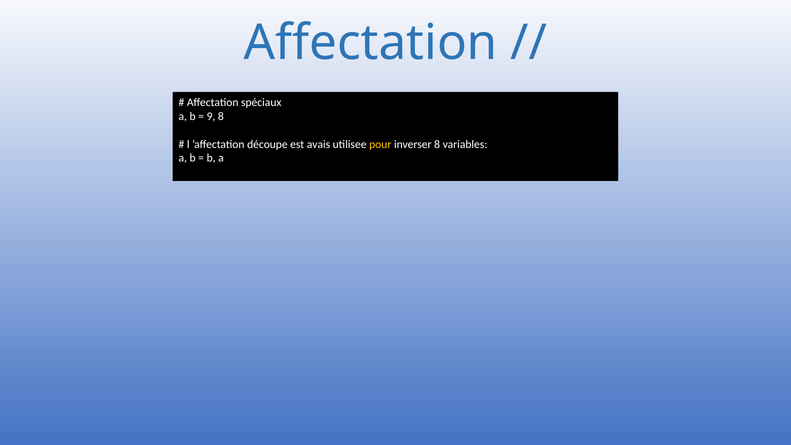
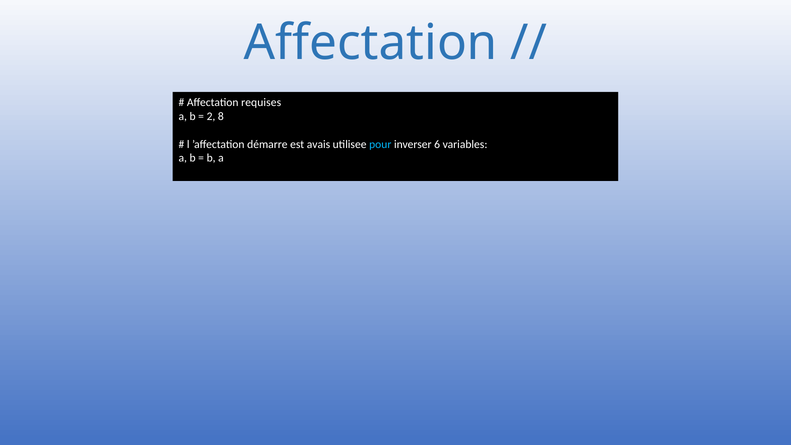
spéciaux: spéciaux -> requises (261, 103)
9: 9 -> 2 (211, 116)
découpe: découpe -> démarre (267, 144)
pour colour: yellow -> light blue (380, 144)
inverser 8: 8 -> 6 (437, 144)
